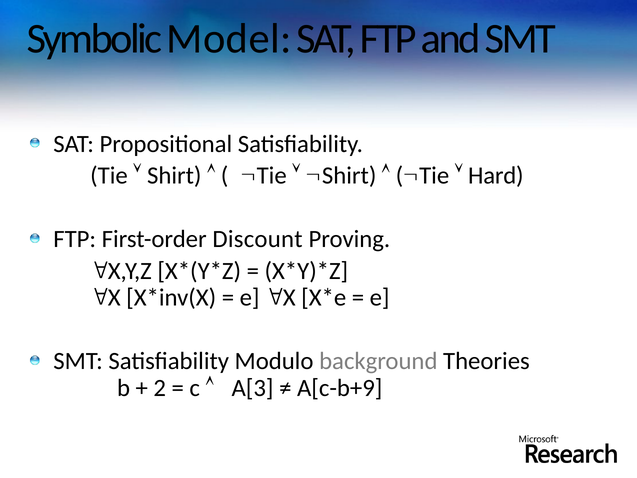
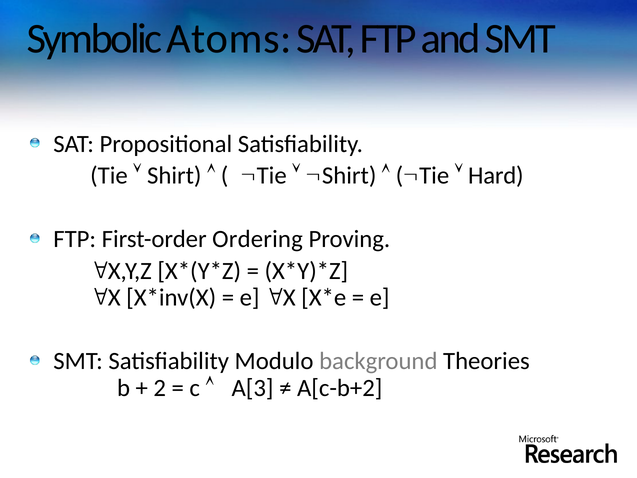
Model: Model -> Atoms (229, 39)
Discount: Discount -> Ordering (258, 239)
A[c-b+9: A[c-b+9 -> A[c-b+2 (340, 388)
